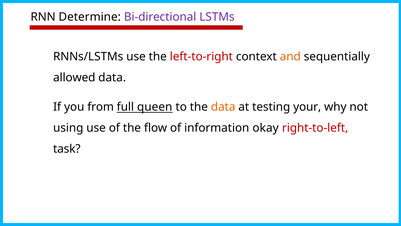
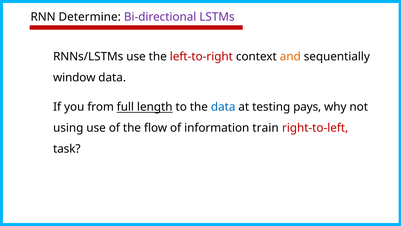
allowed: allowed -> window (74, 77)
queen: queen -> length (155, 107)
data colour: orange -> blue (223, 107)
your: your -> pays (307, 107)
okay: okay -> train (266, 128)
